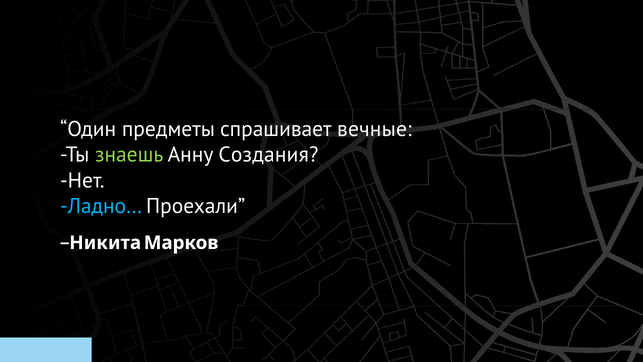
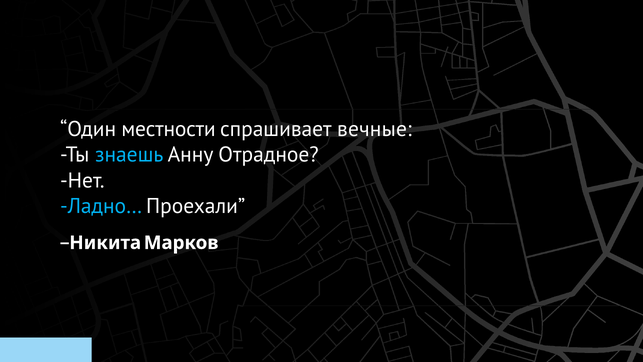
предметы: предметы -> местности (169, 129)
знаешь colour: light green -> light blue (129, 155)
Создания: Создания -> Отрадное (269, 155)
